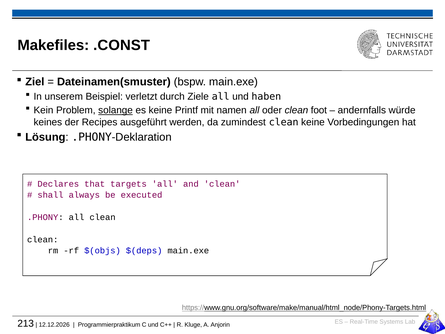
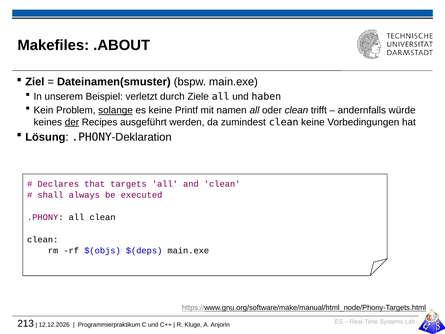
.CONST: .CONST -> .ABOUT (122, 45)
foot: foot -> trifft (319, 110)
der underline: none -> present (72, 122)
